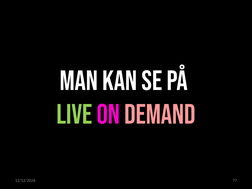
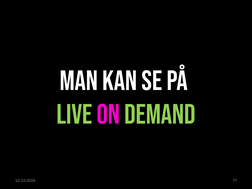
DEMAND colour: pink -> light green (160, 114)
